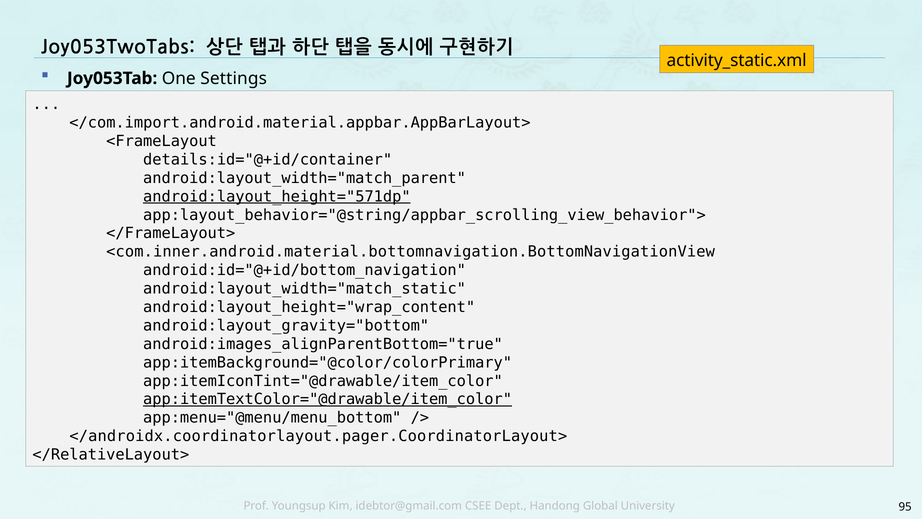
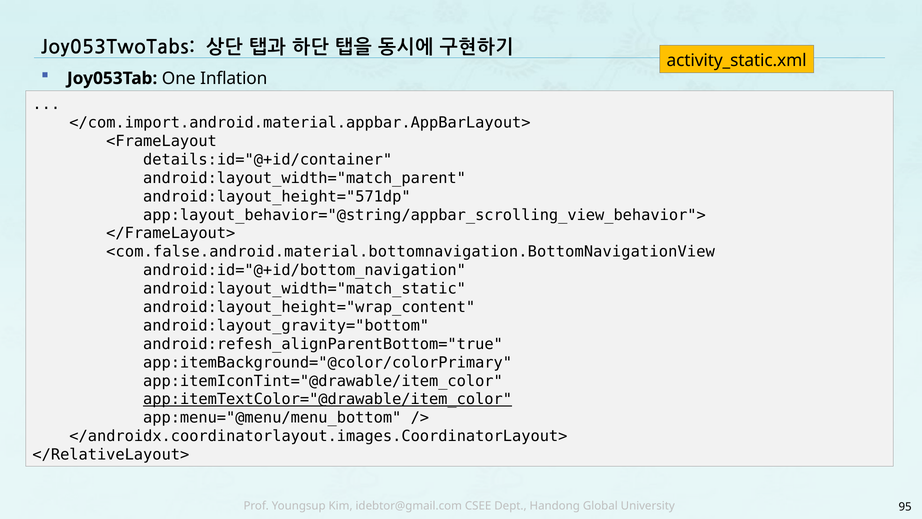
Settings: Settings -> Inflation (234, 78)
android:layout_height="571dp underline: present -> none (277, 196)
<com.inner.android.material.bottomnavigation.BottomNavigationView: <com.inner.android.material.bottomnavigation.BottomNavigationView -> <com.false.android.material.bottomnavigation.BottomNavigationView (411, 252)
android:images_alignParentBottom="true: android:images_alignParentBottom="true -> android:refesh_alignParentBottom="true (323, 344)
</androidx.coordinatorlayout.pager.CoordinatorLayout>: </androidx.coordinatorlayout.pager.CoordinatorLayout> -> </androidx.coordinatorlayout.images.CoordinatorLayout> (318, 436)
